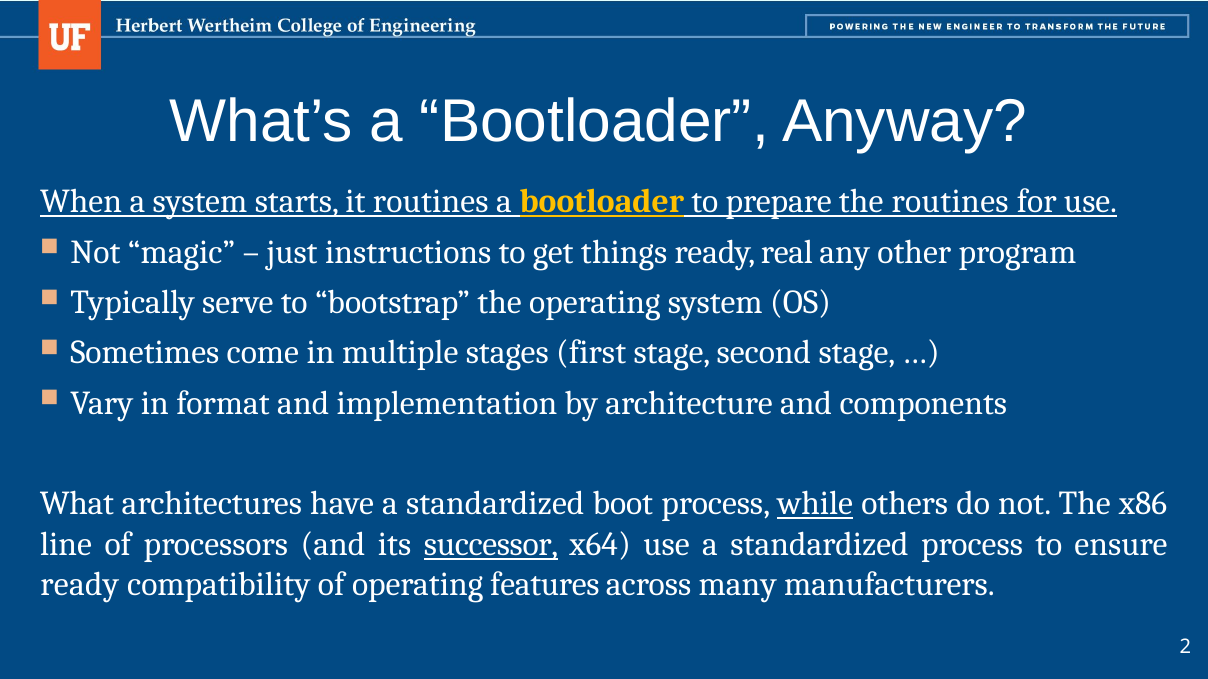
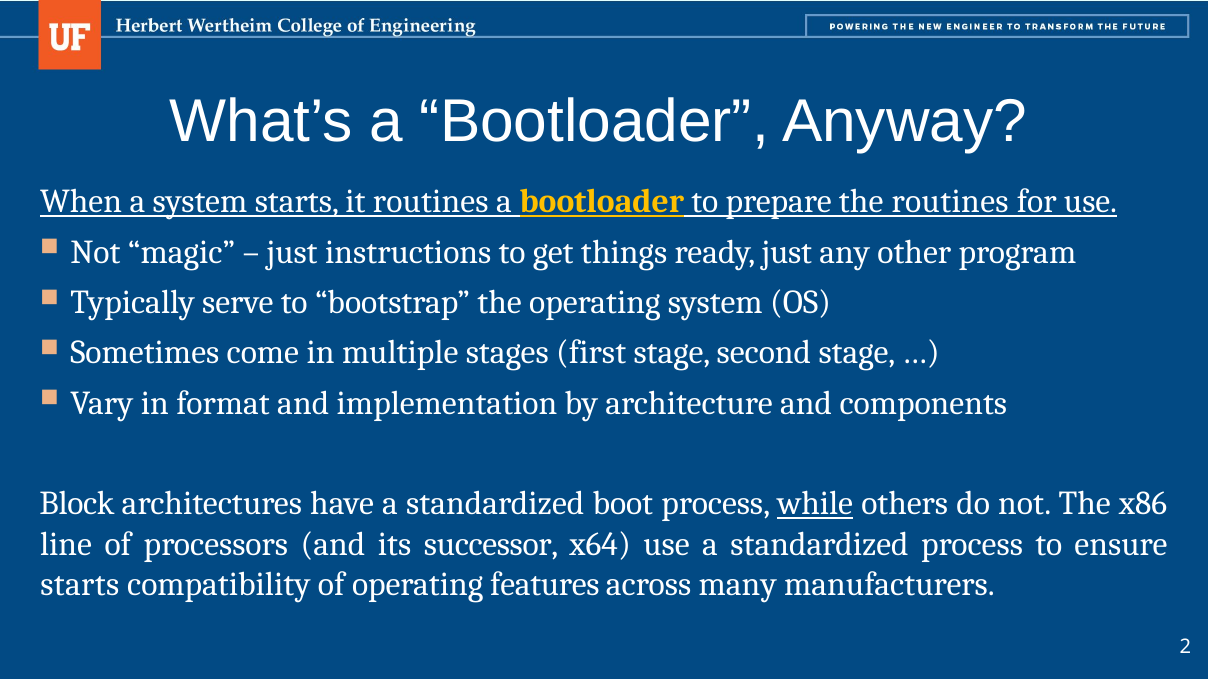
ready real: real -> just (787, 252)
What: What -> Block (77, 504)
successor underline: present -> none (491, 545)
ready: ready -> starts (80, 585)
